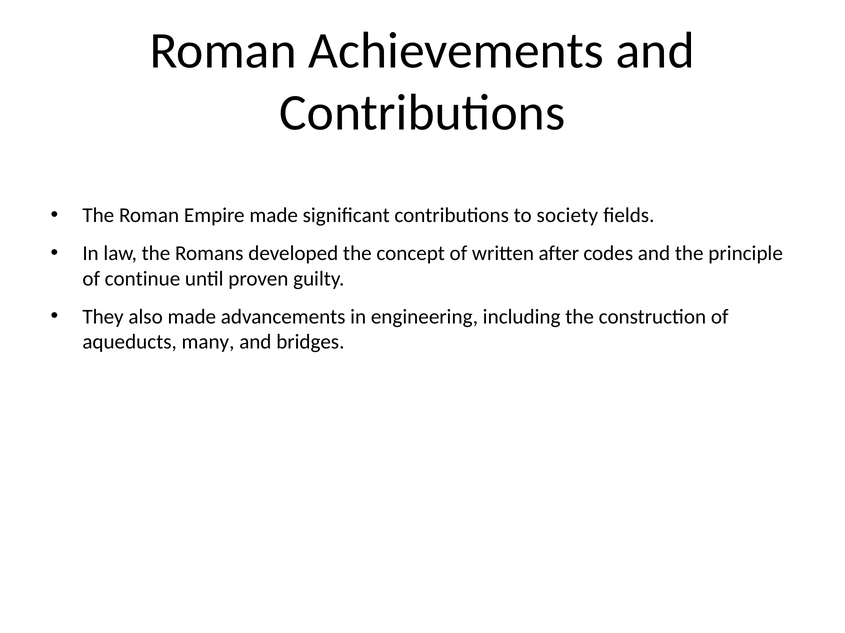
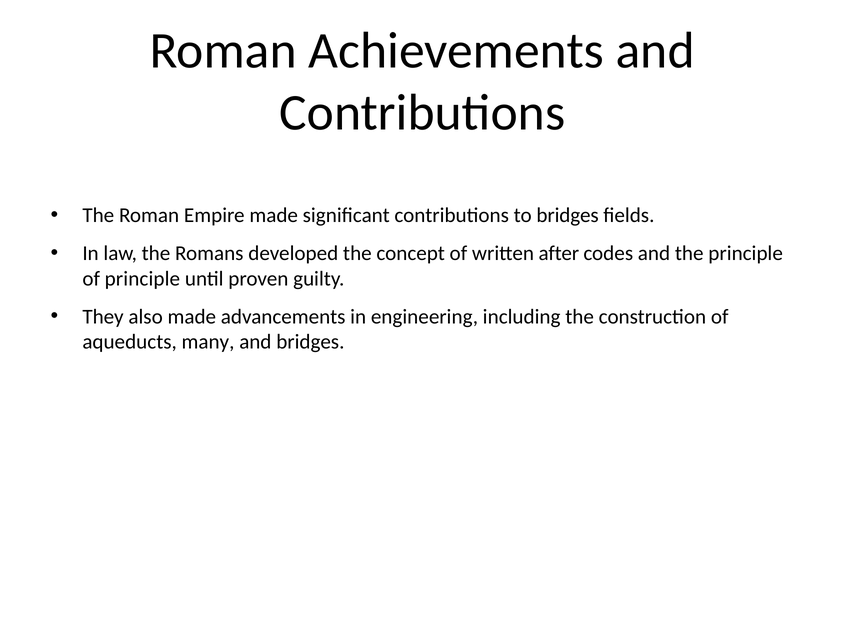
to society: society -> bridges (568, 216)
of continue: continue -> principle (142, 279)
